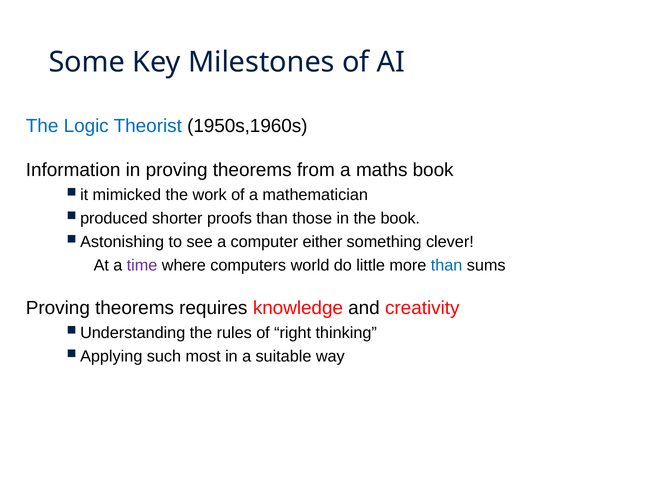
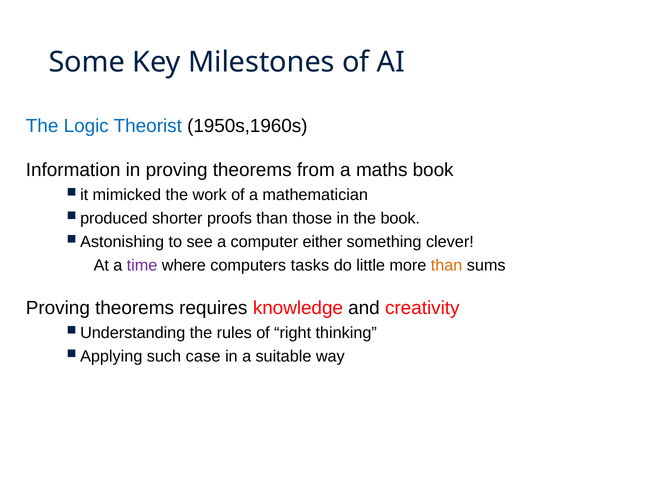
world: world -> tasks (310, 265)
than colour: blue -> orange (447, 265)
most: most -> case (203, 356)
